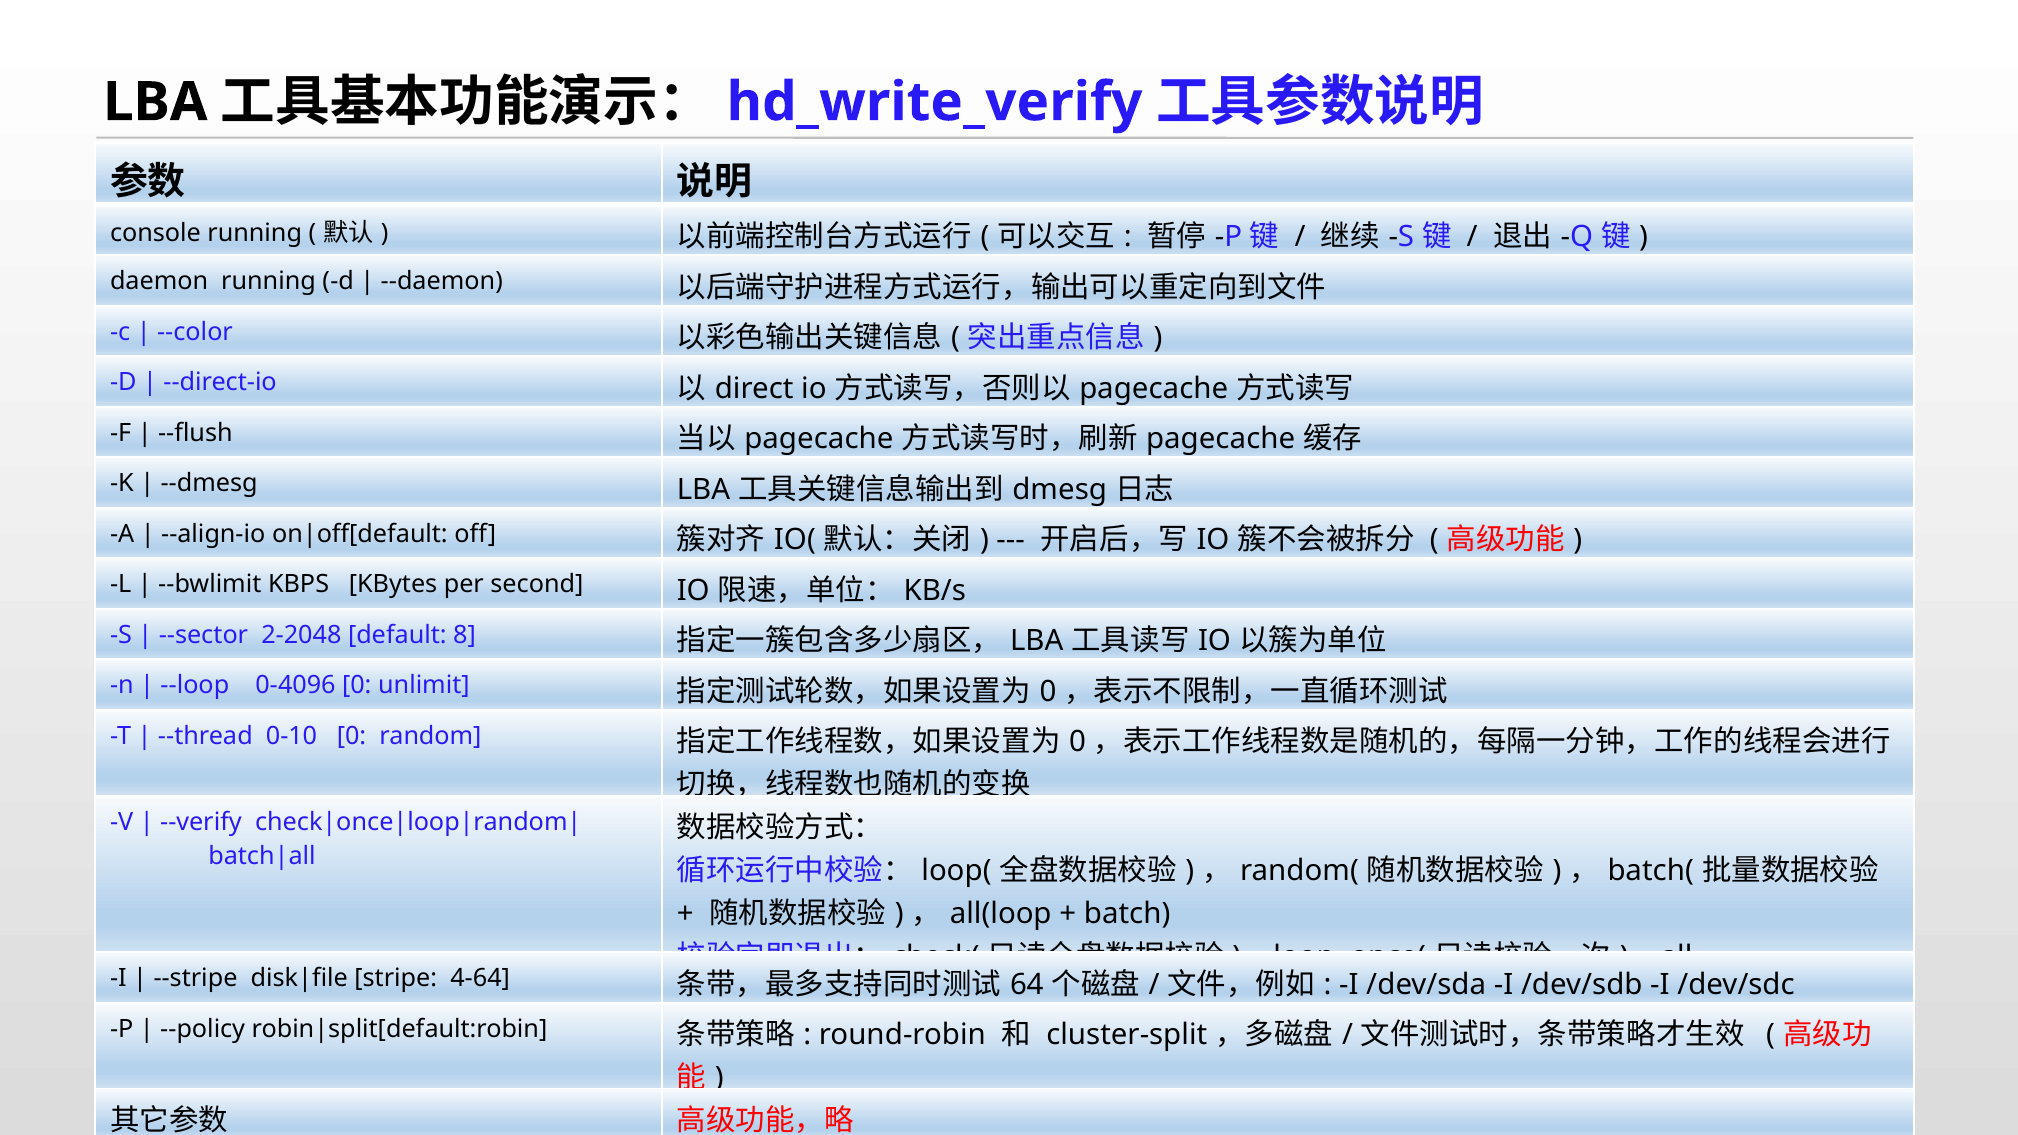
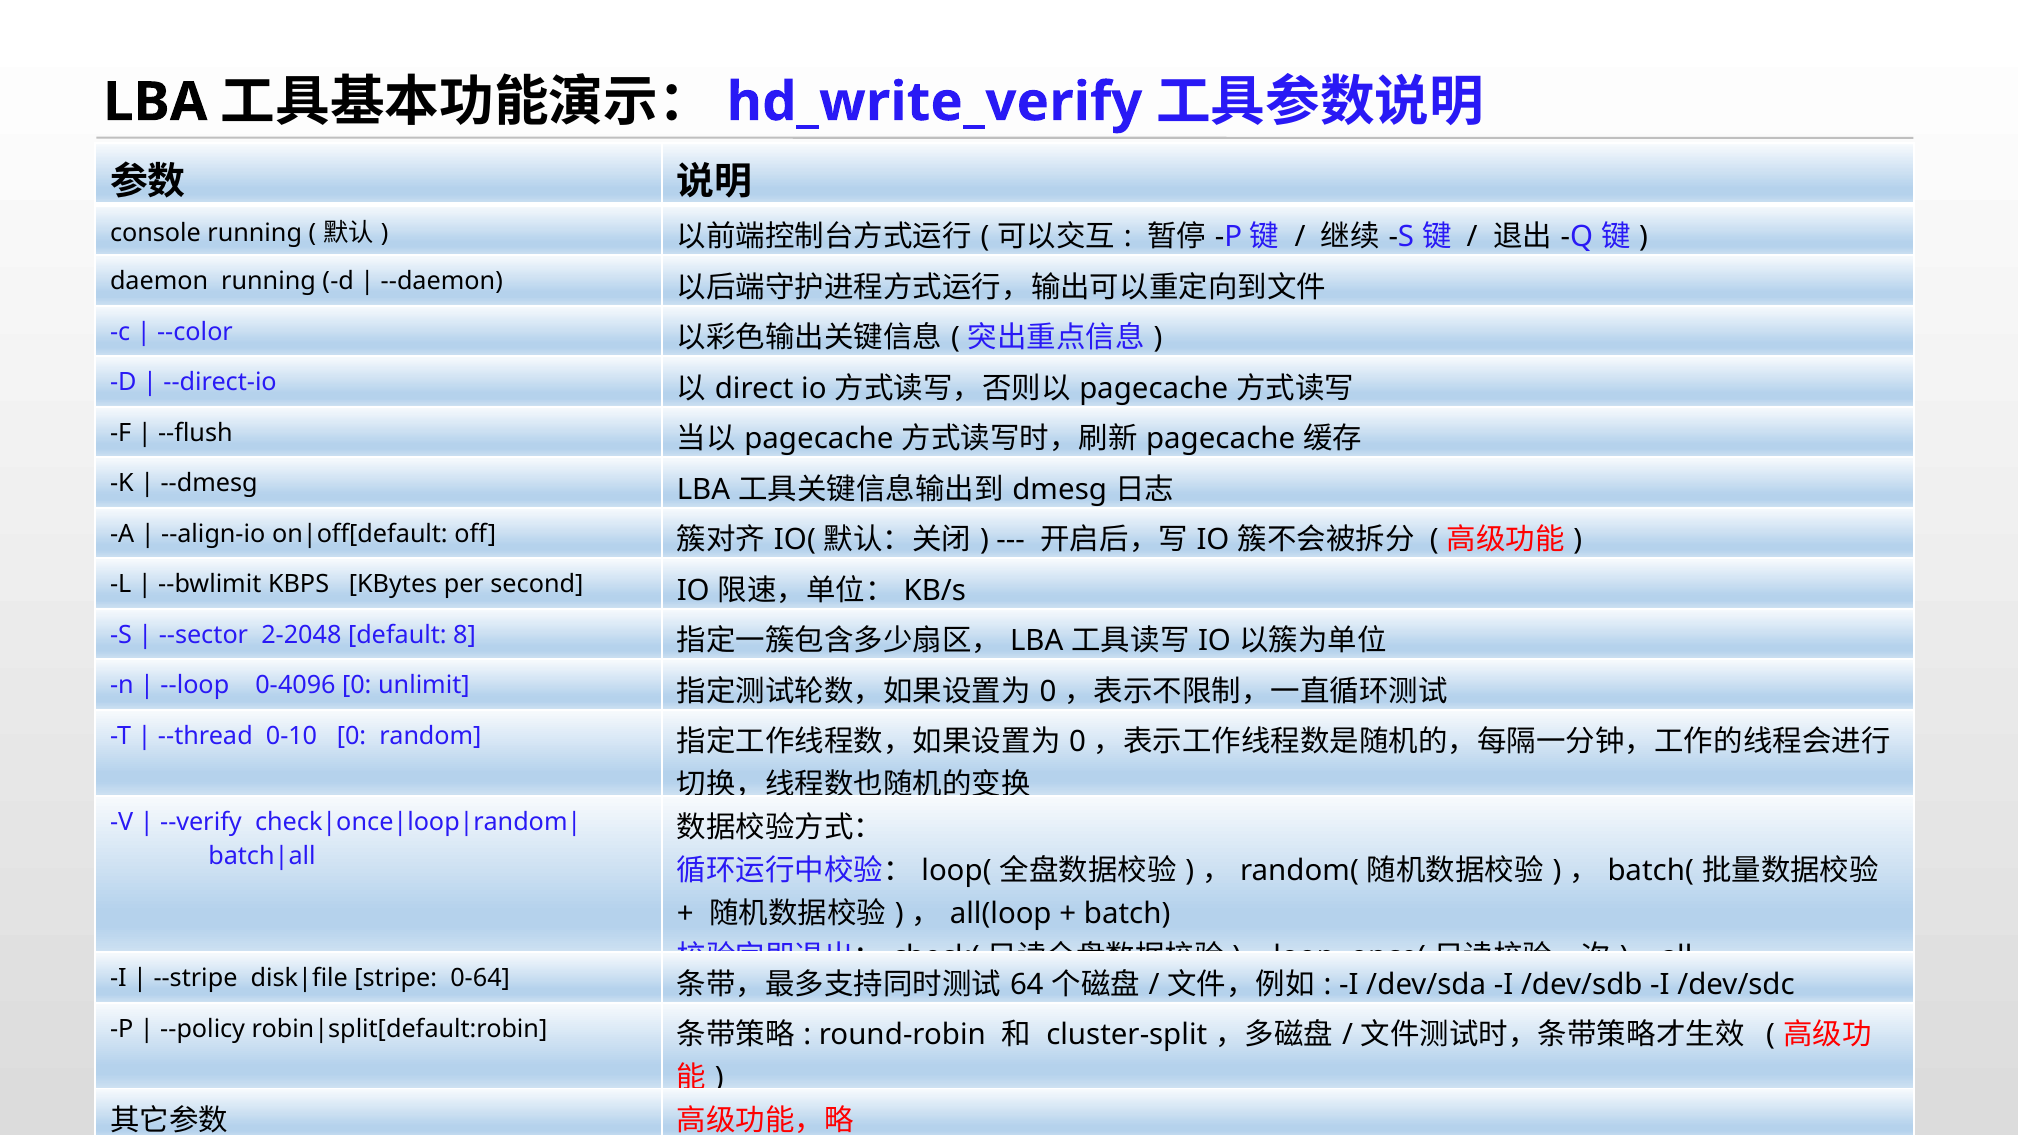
4-64: 4-64 -> 0-64 (480, 979)
